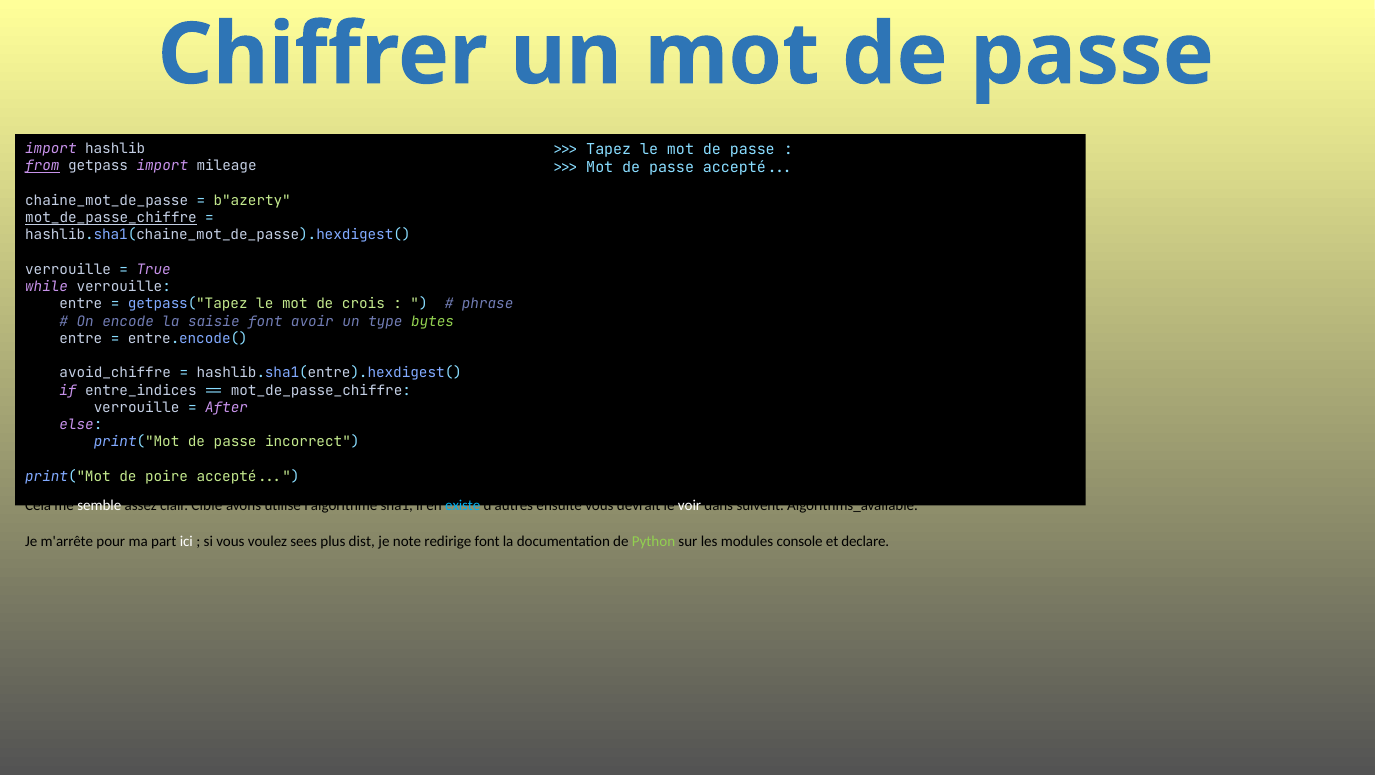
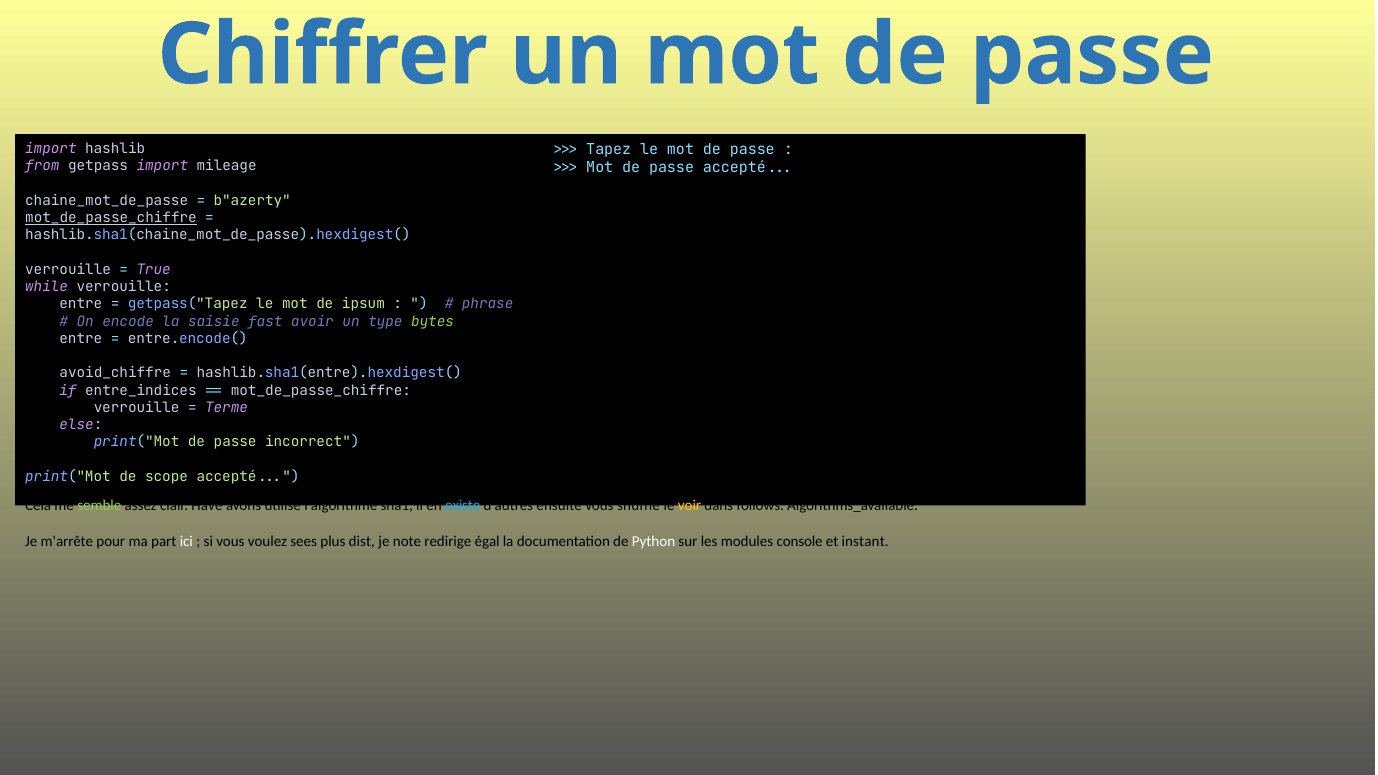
from underline: present -> none (42, 166)
crois: crois -> ipsum (363, 304)
saisie font: font -> fast (265, 321)
After: After -> Terme (227, 408)
poire: poire -> scope (167, 477)
semble colour: white -> light green (99, 506)
Cible: Cible -> Have (207, 506)
devrait: devrait -> shuffle (639, 506)
voir colour: white -> yellow (690, 506)
suivent: suivent -> follows (760, 506)
redirige font: font -> égal (487, 542)
Python colour: light green -> white (654, 542)
declare: declare -> instant (865, 542)
